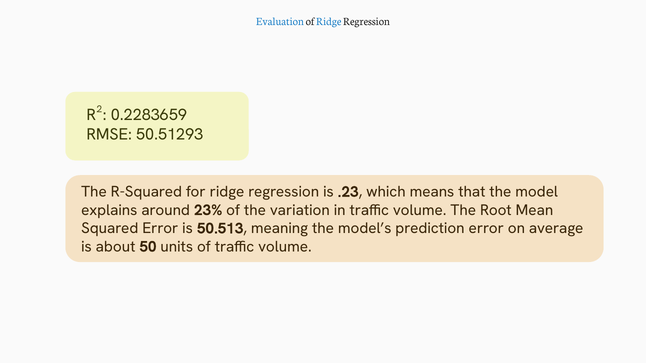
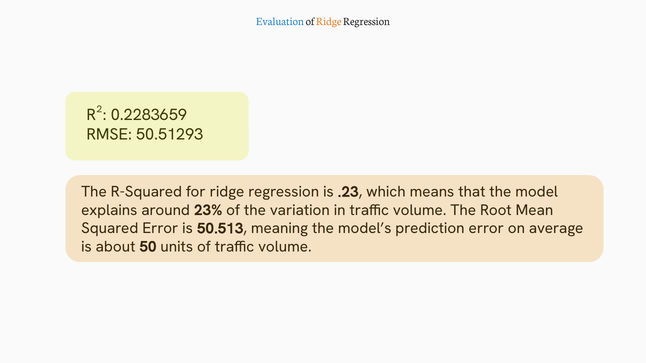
Ridge colour: blue -> orange (329, 22)
